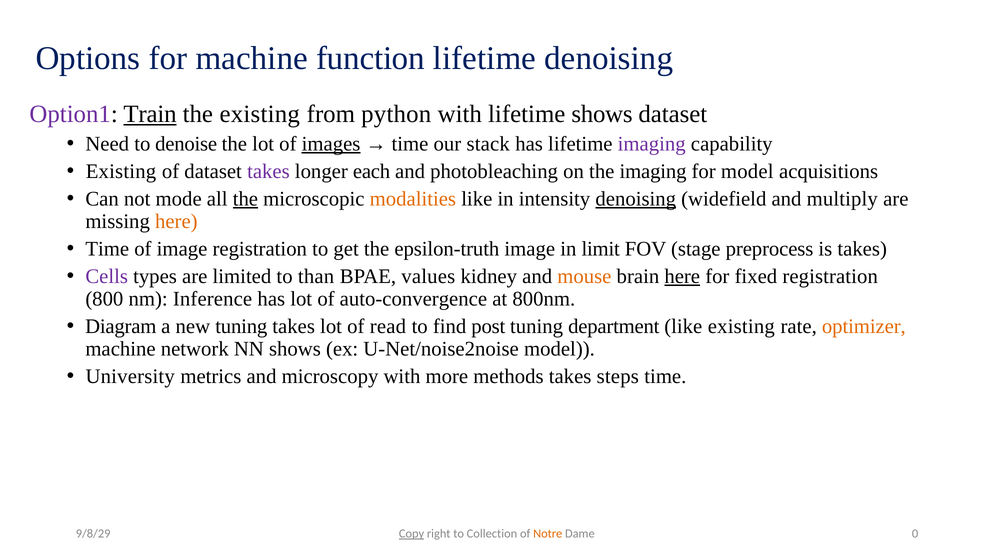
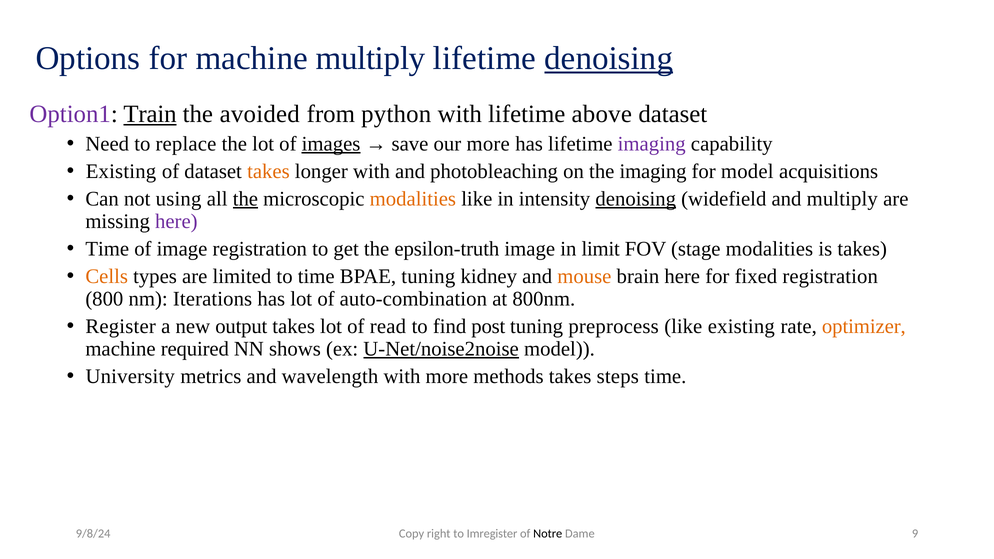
machine function: function -> multiply (371, 58)
denoising underline: none -> present (609, 58)
the existing: existing -> avoided (260, 114)
lifetime shows: shows -> above (602, 114)
denoise: denoise -> replace (186, 144)
time: time -> save (410, 144)
our stack: stack -> more (488, 144)
takes colour: purple -> orange (268, 171)
longer each: each -> with (371, 171)
mode: mode -> using (179, 199)
here colour: orange -> purple (176, 221)
stage preprocess: preprocess -> modalities (769, 249)
Cells colour: purple -> orange (107, 276)
to than: than -> time (316, 276)
BPAE values: values -> tuning (428, 276)
here underline: present -> none (682, 276)
Inference: Inference -> Iterations (213, 299)
auto-convergence: auto-convergence -> auto-combination (413, 299)
Diagram: Diagram -> Register (121, 326)
new tuning: tuning -> output (241, 326)
department: department -> preprocess (614, 326)
network: network -> required (195, 349)
U-Net/noise2noise underline: none -> present (441, 349)
microscopy: microscopy -> wavelength (330, 376)
Copy underline: present -> none (412, 534)
Collection: Collection -> Imregister (492, 534)
Notre colour: orange -> black (548, 534)
0: 0 -> 9 (915, 534)
9/8/29: 9/8/29 -> 9/8/24 (93, 534)
